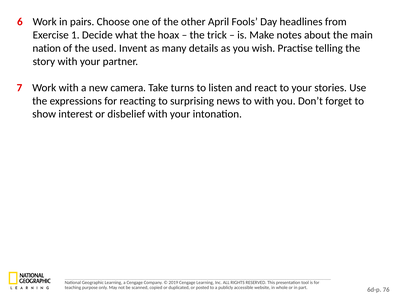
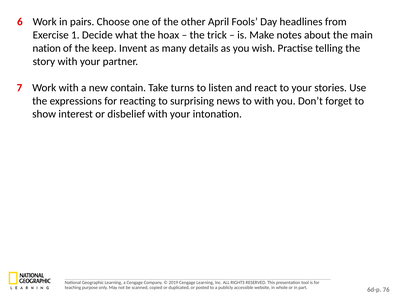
used: used -> keep (104, 48)
camera: camera -> contain (128, 88)
